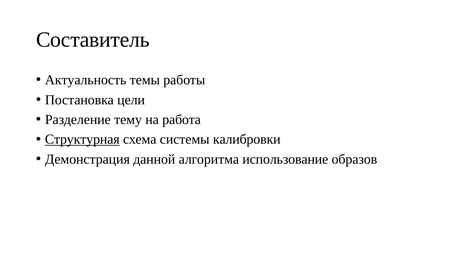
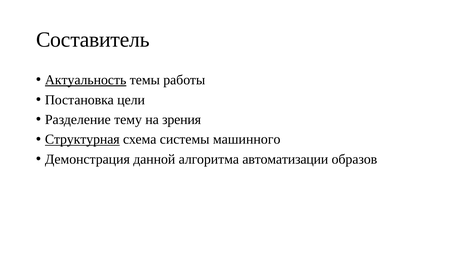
Актуальность underline: none -> present (86, 80)
работа: работа -> зрения (182, 120)
калибровки: калибровки -> машинного (247, 139)
использование: использование -> автоматизации (285, 159)
